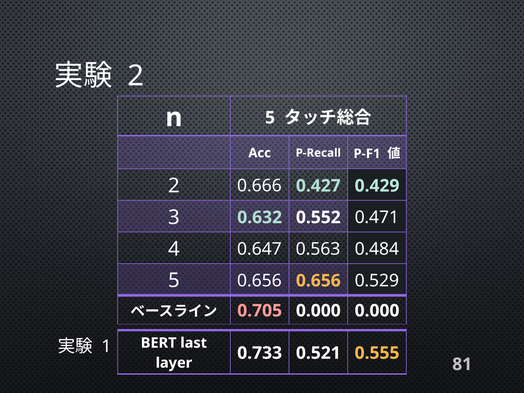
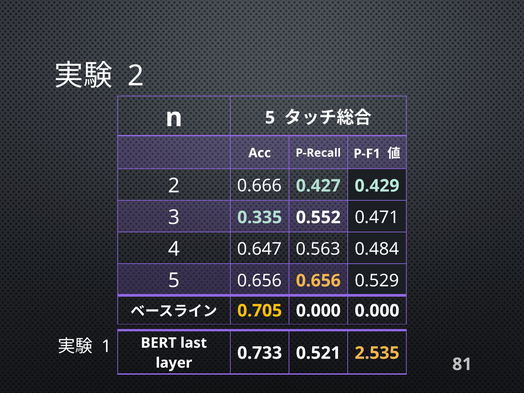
0.632: 0.632 -> 0.335 (260, 217)
0.705 colour: pink -> yellow (260, 311)
0.555: 0.555 -> 2.535 (377, 353)
